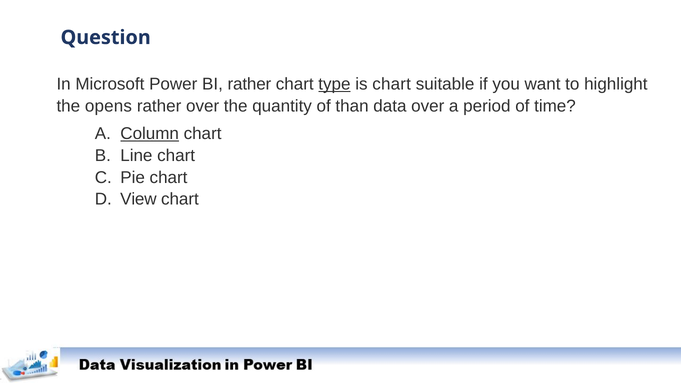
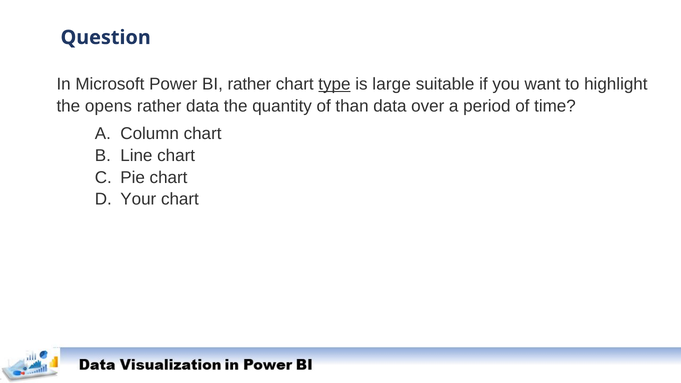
is chart: chart -> large (392, 84)
rather over: over -> data (203, 106)
Column underline: present -> none (150, 134)
View: View -> Your (138, 199)
